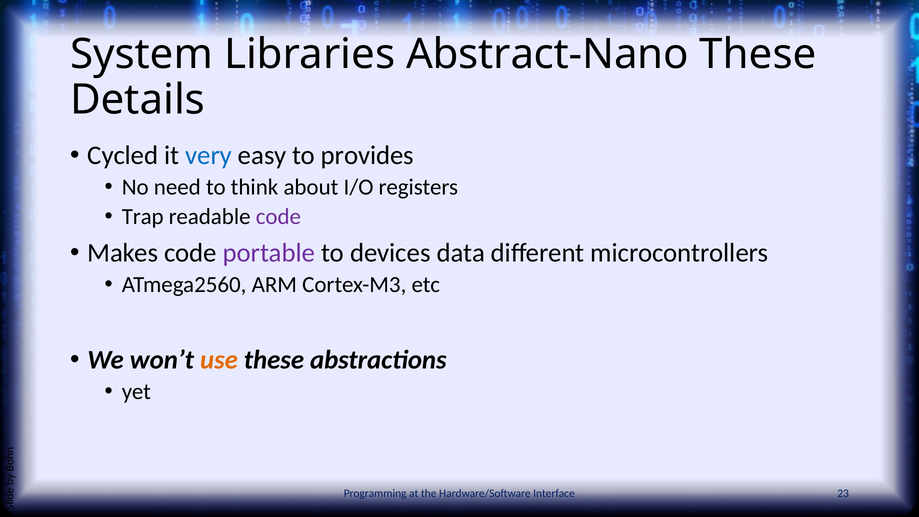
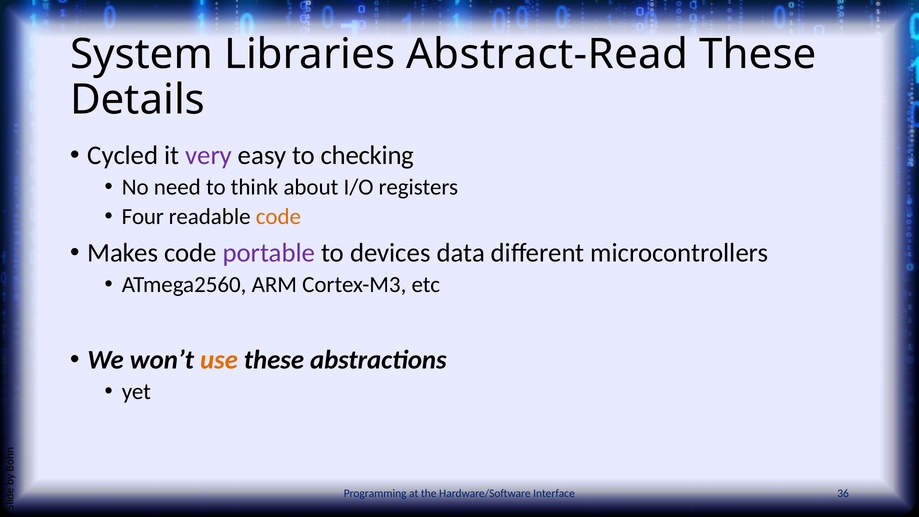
Abstract-Nano: Abstract-Nano -> Abstract-Read (547, 54)
very colour: blue -> purple (209, 155)
provides: provides -> checking (367, 155)
Trap: Trap -> Four (143, 217)
code colour: purple -> orange (278, 217)
23: 23 -> 36 (843, 494)
